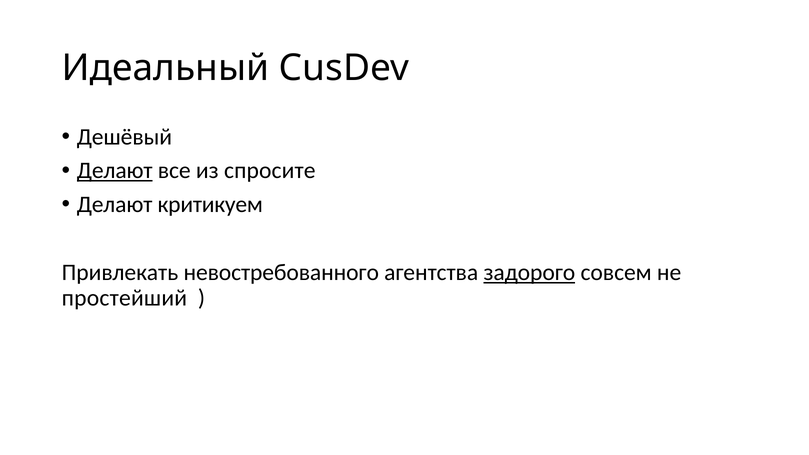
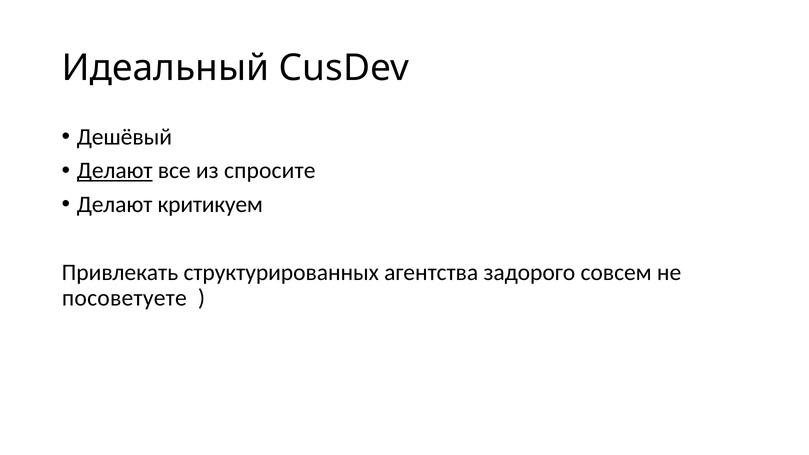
невостребованного: невостребованного -> структурированных (281, 272)
задорого underline: present -> none (529, 272)
простейший: простейший -> посоветуете (124, 298)
